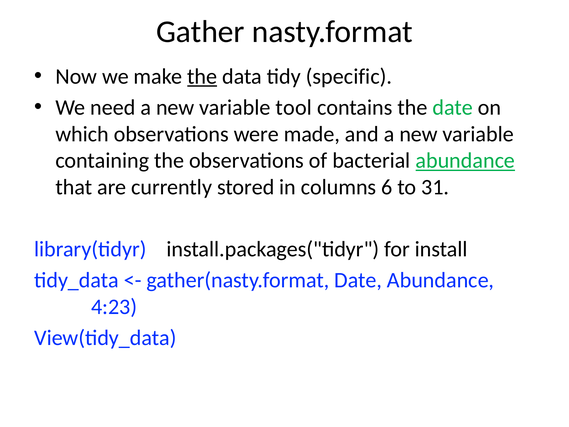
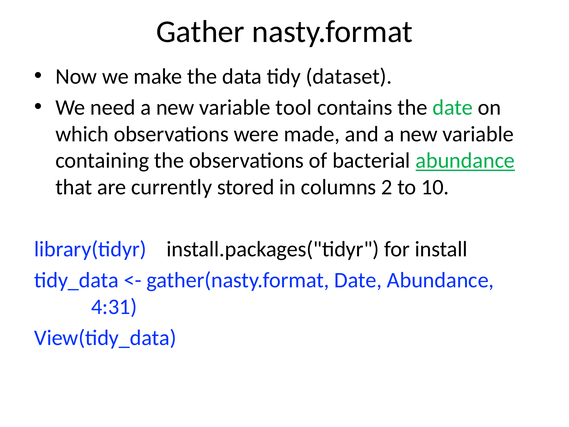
the underline: present -> none (202, 76)
specific: specific -> dataset (349, 76)
6: 6 -> 2 (387, 187)
31: 31 -> 10 (435, 187)
4:23: 4:23 -> 4:31 (114, 307)
